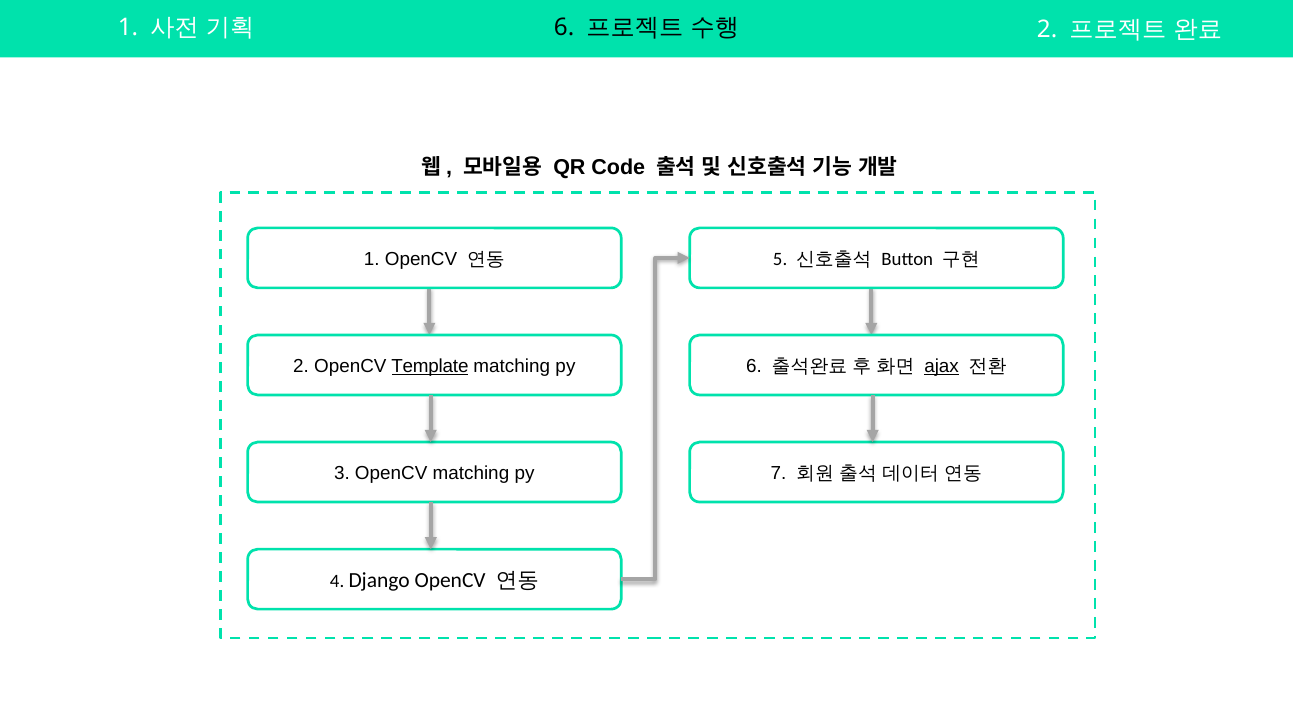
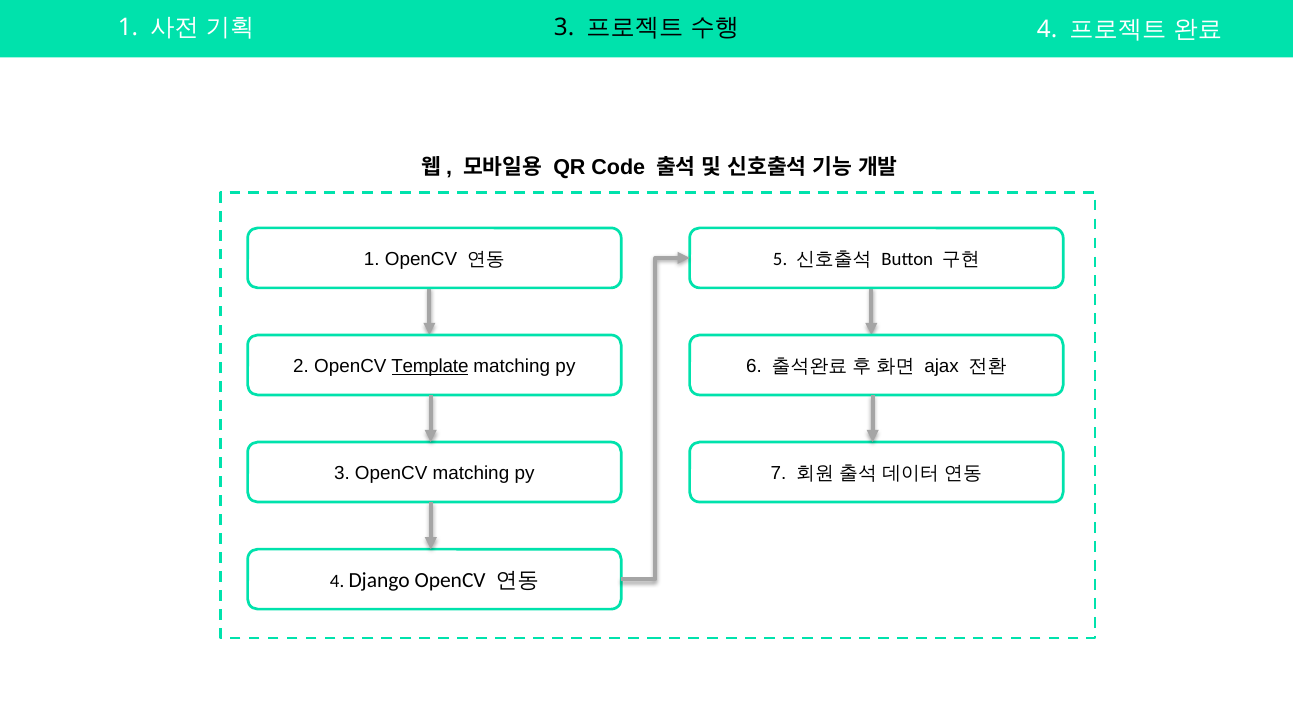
6: 6 -> 3 (564, 28)
2: 2 -> 4 (1047, 29)
ajax underline: present -> none (942, 366)
